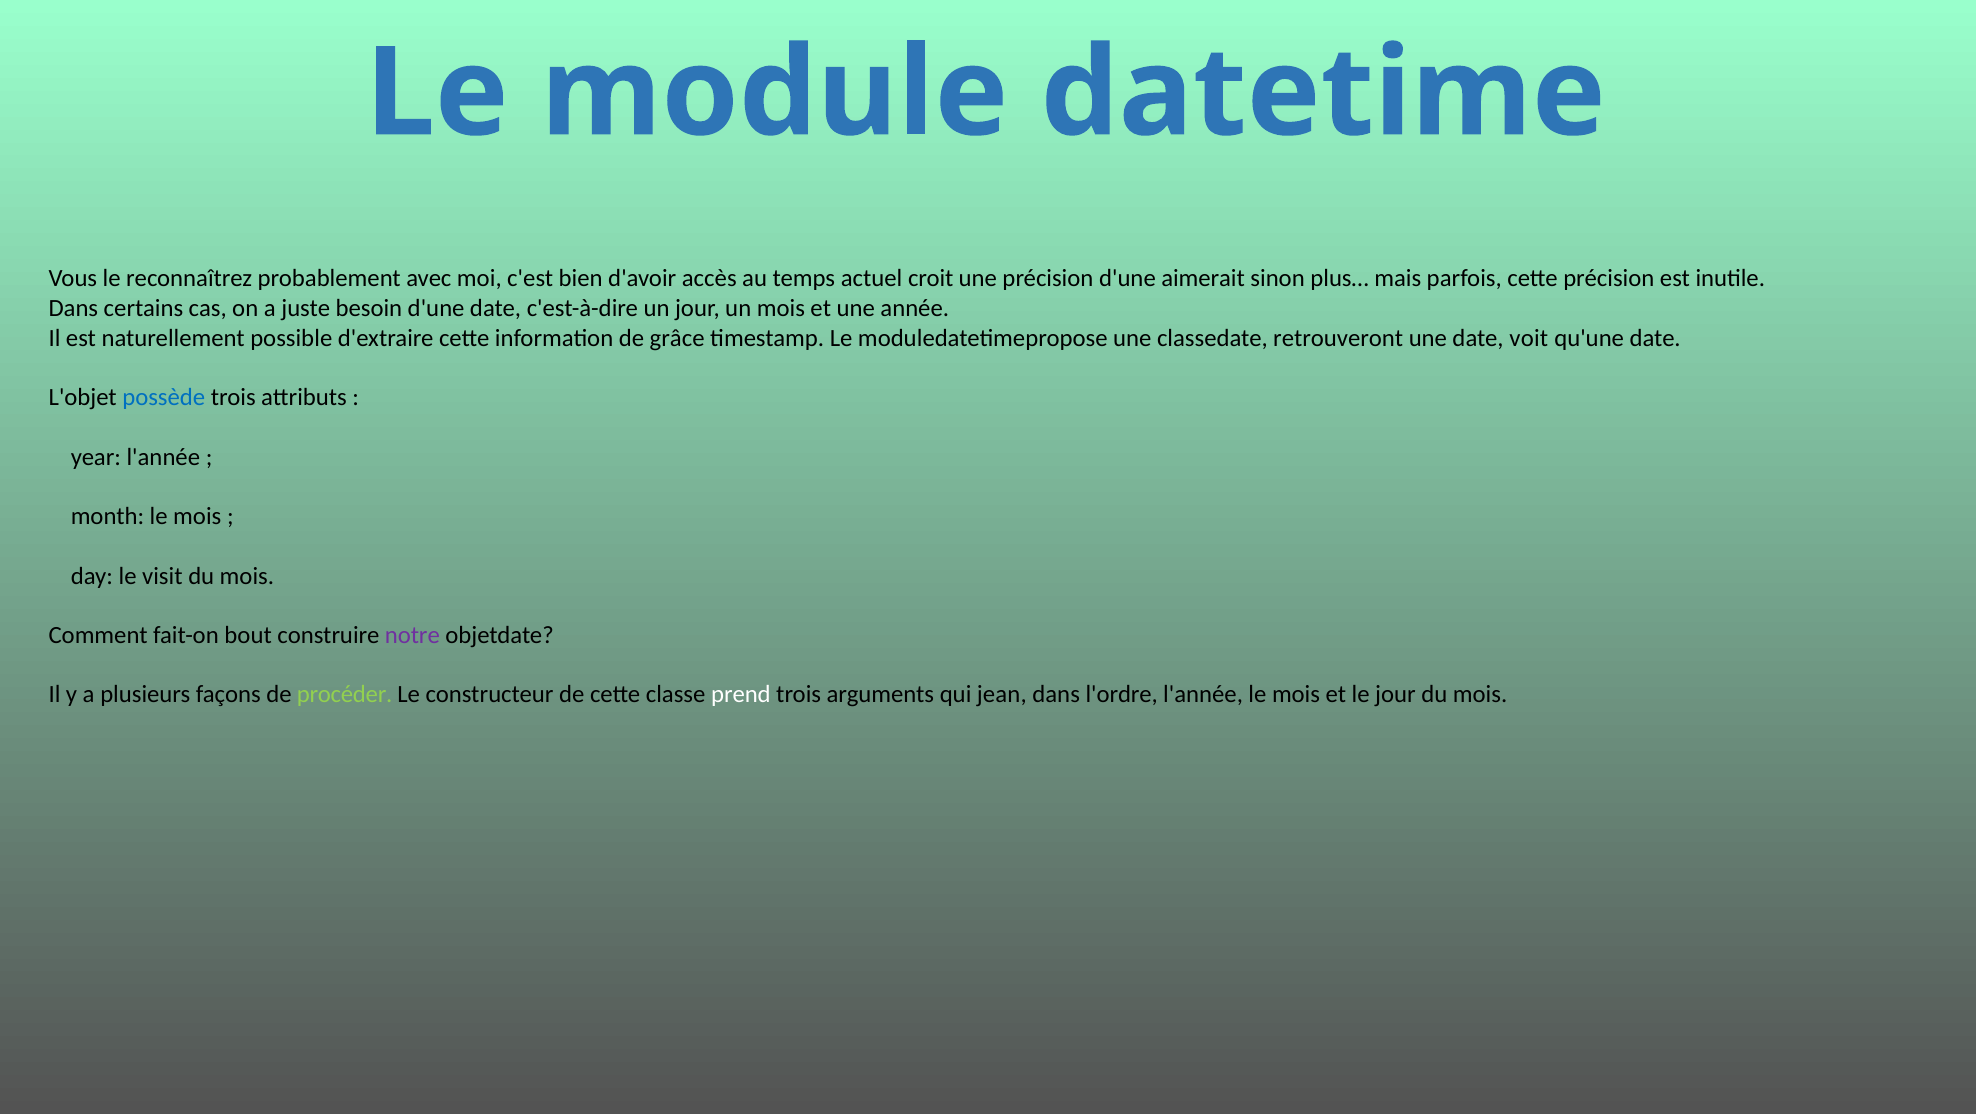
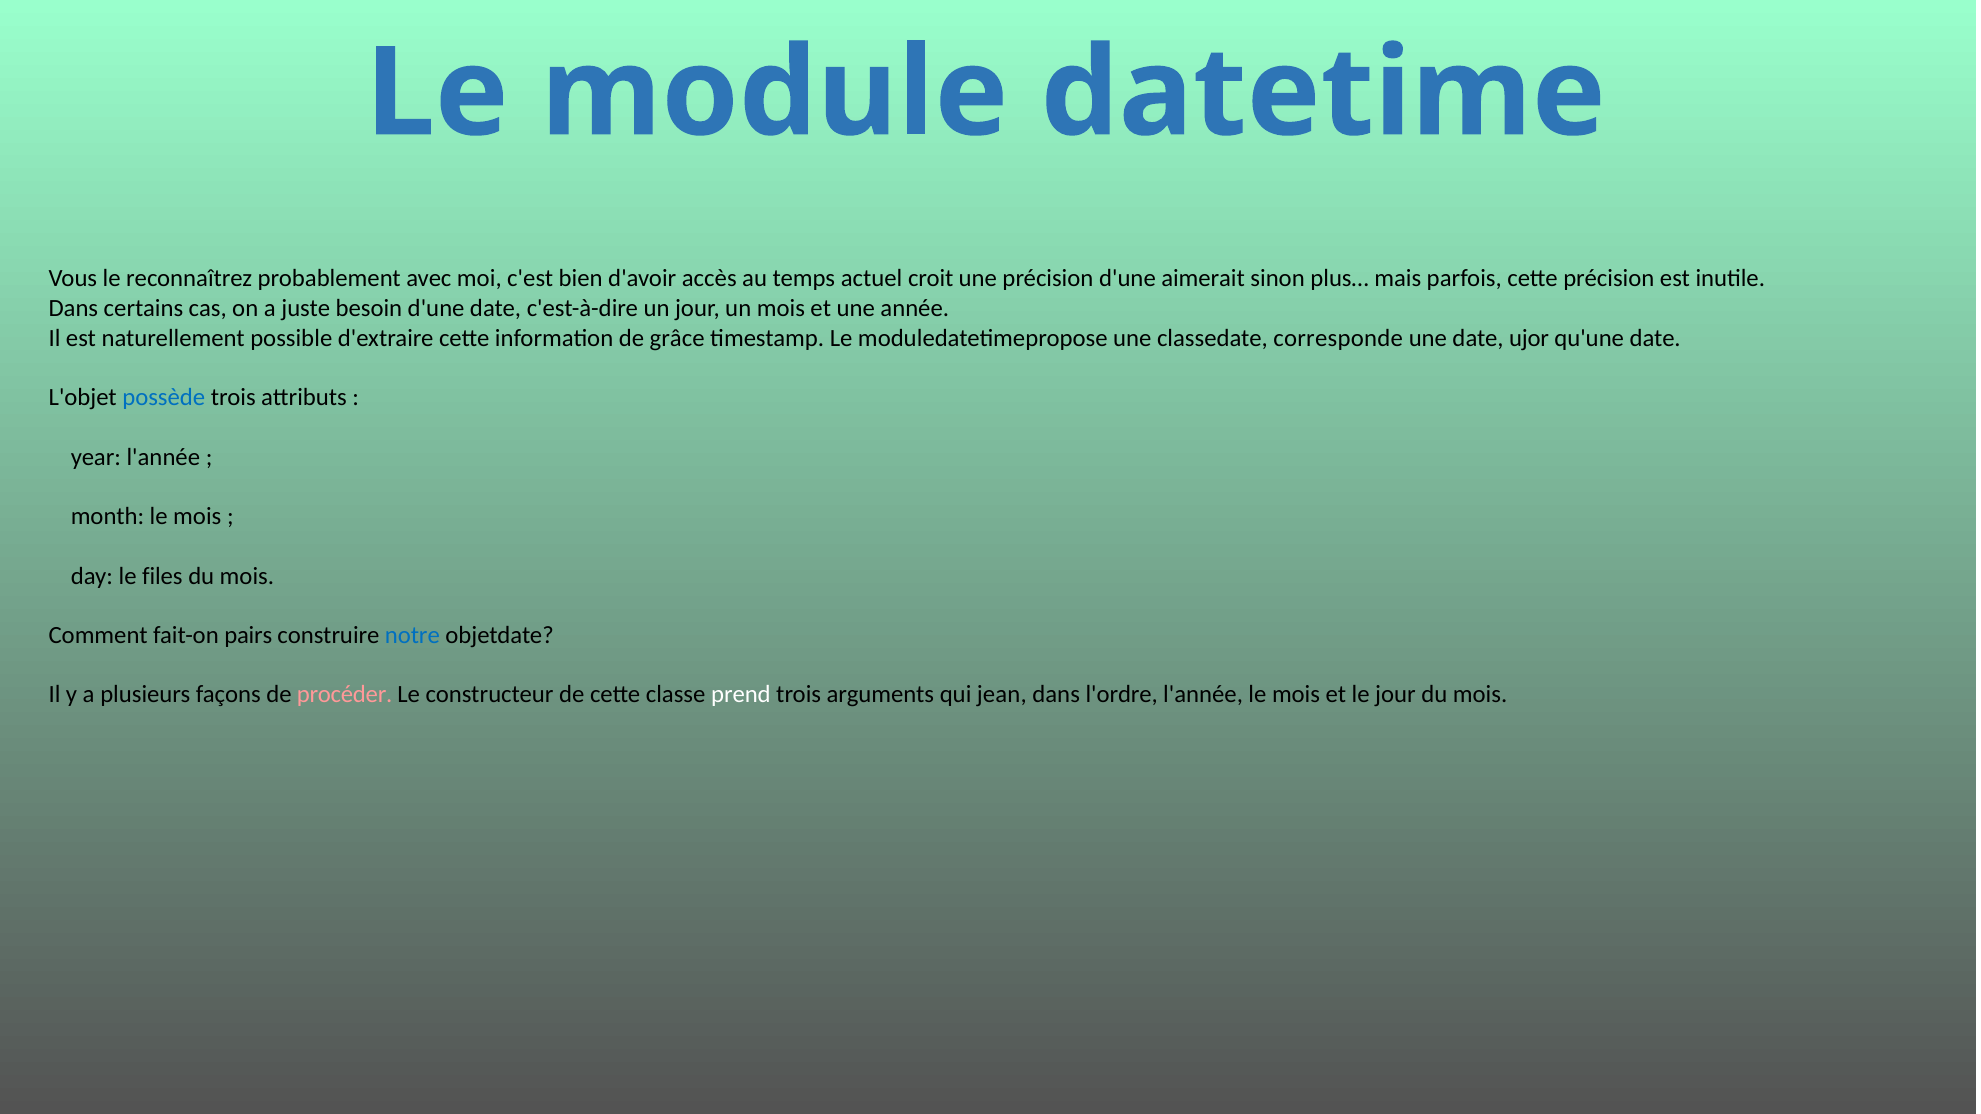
retrouveront: retrouveront -> corresponde (1338, 338)
voit: voit -> ujor (1529, 338)
visit: visit -> files (162, 576)
bout: bout -> pairs (248, 635)
notre colour: purple -> blue (412, 635)
procéder colour: light green -> pink (345, 695)
